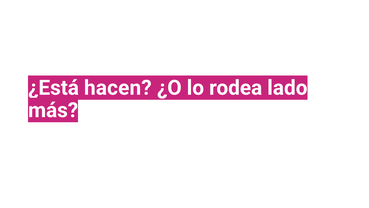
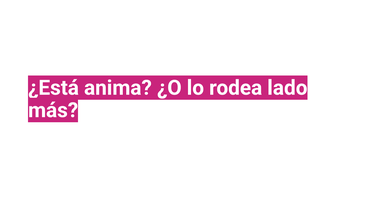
hacen: hacen -> anima (118, 88)
